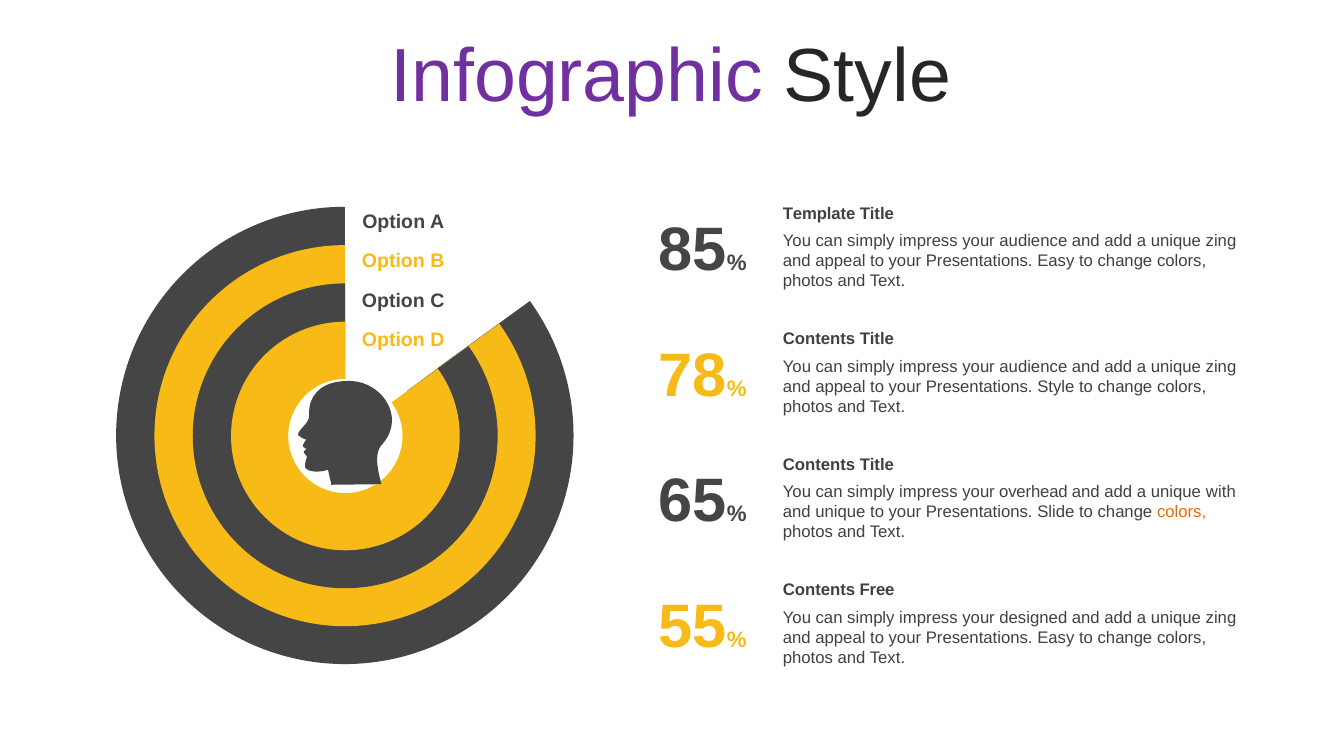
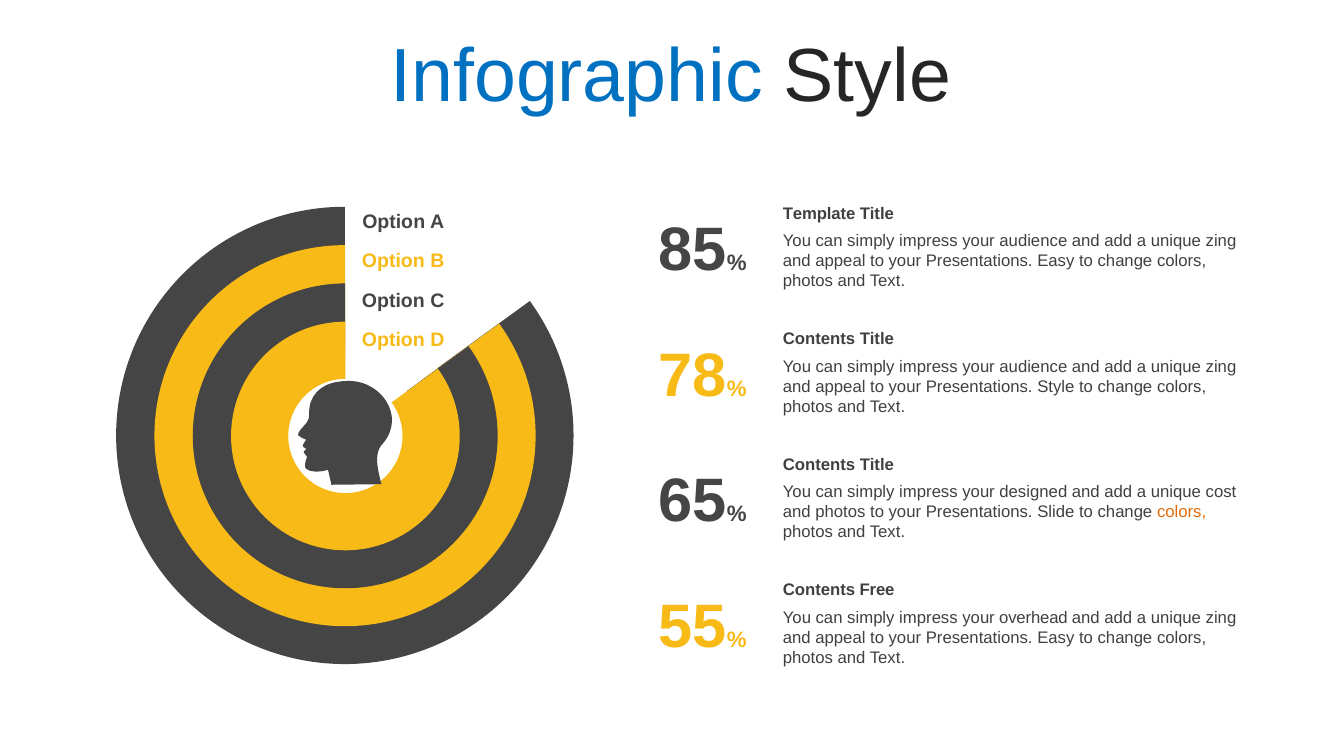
Infographic colour: purple -> blue (577, 77)
overhead: overhead -> designed (1033, 492)
with: with -> cost (1221, 492)
and unique: unique -> photos (840, 512)
designed: designed -> overhead (1033, 618)
